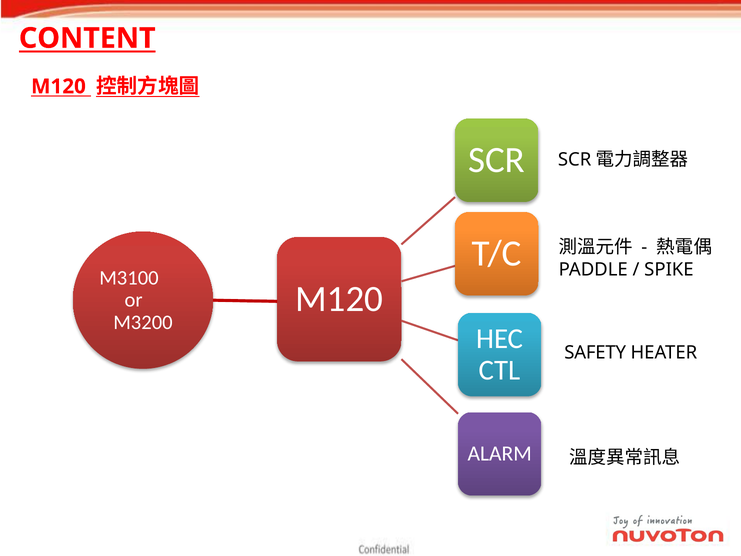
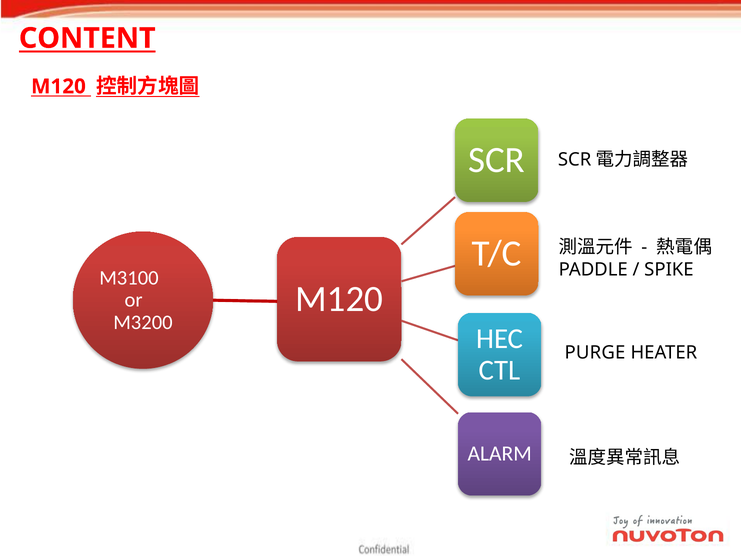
SAFETY: SAFETY -> PURGE (595, 352)
